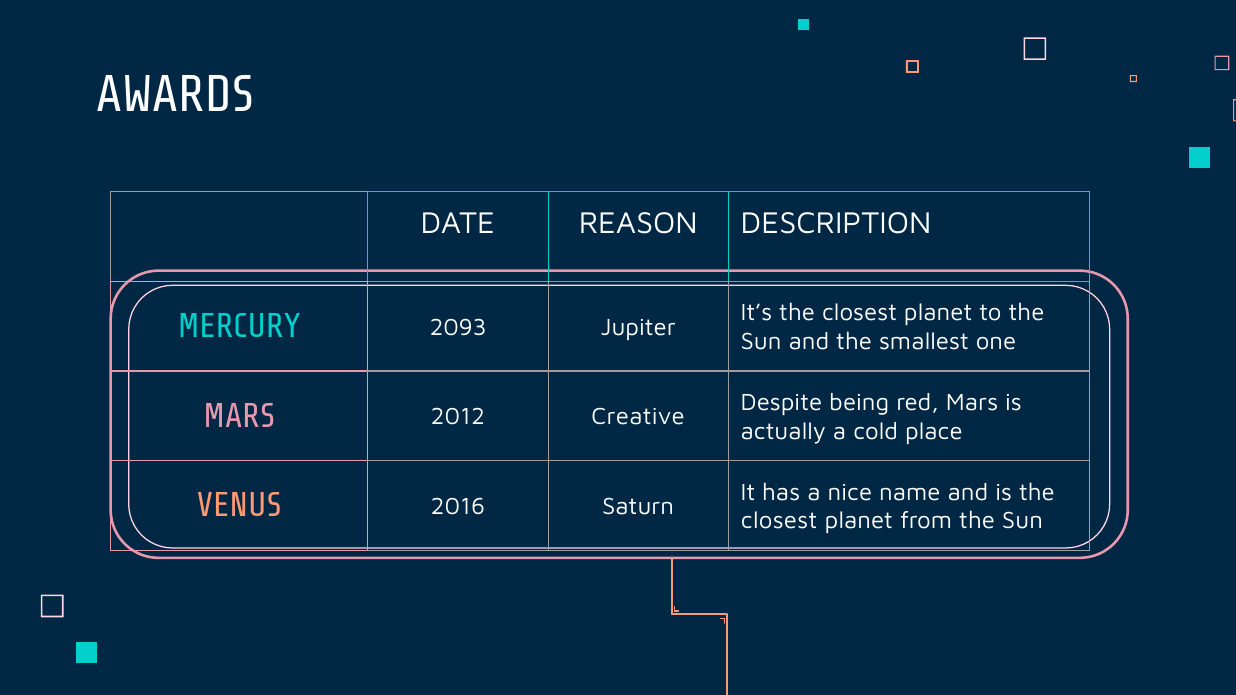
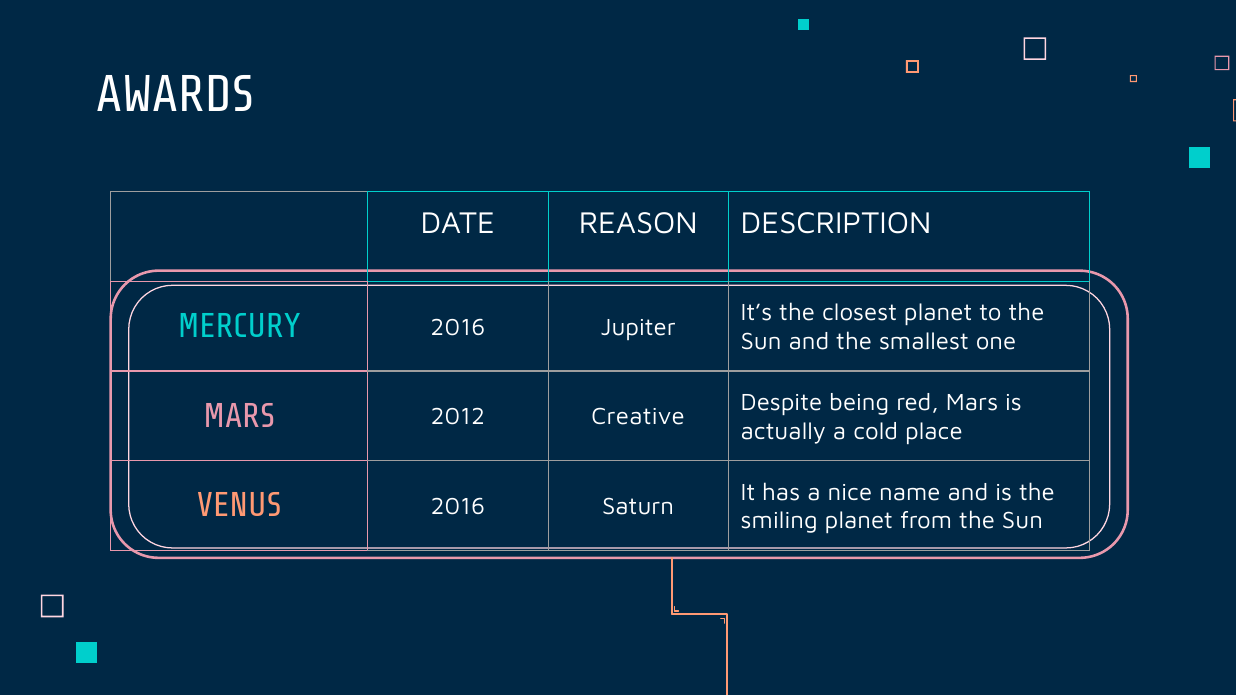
MERCURY 2093: 2093 -> 2016 (458, 327)
closest: closest -> smiling (779, 521)
